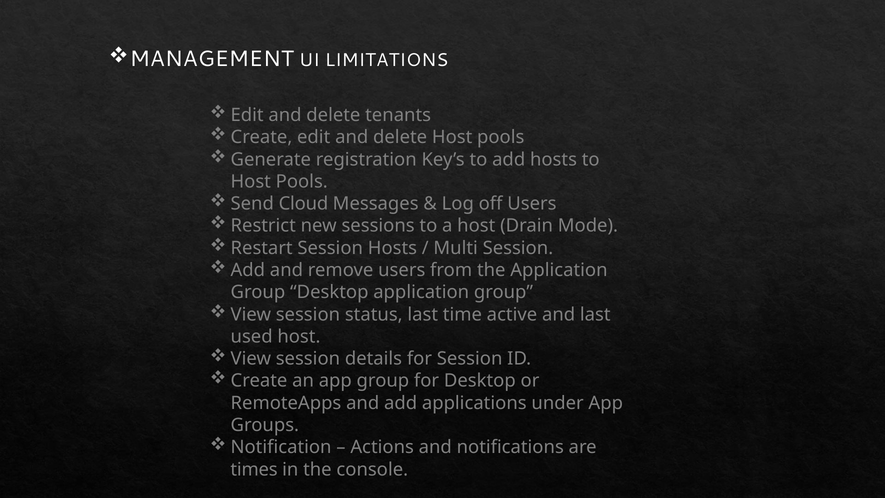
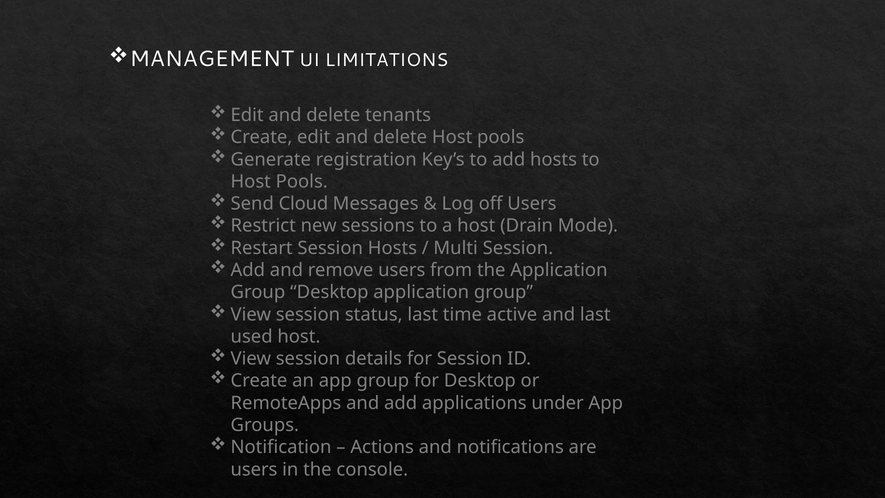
times: times -> users (254, 469)
